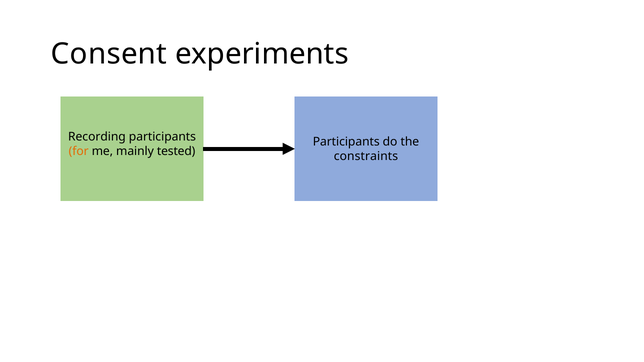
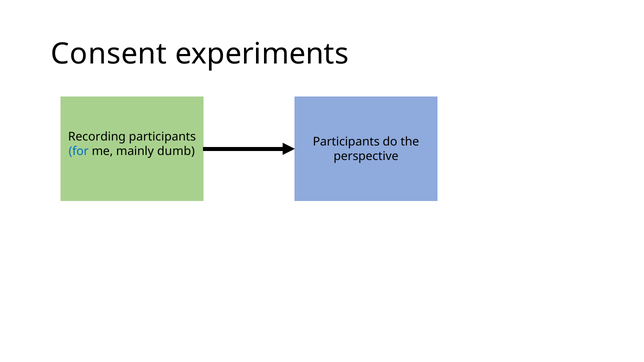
for colour: orange -> blue (79, 151)
tested: tested -> dumb (176, 151)
constraints: constraints -> perspective (366, 156)
